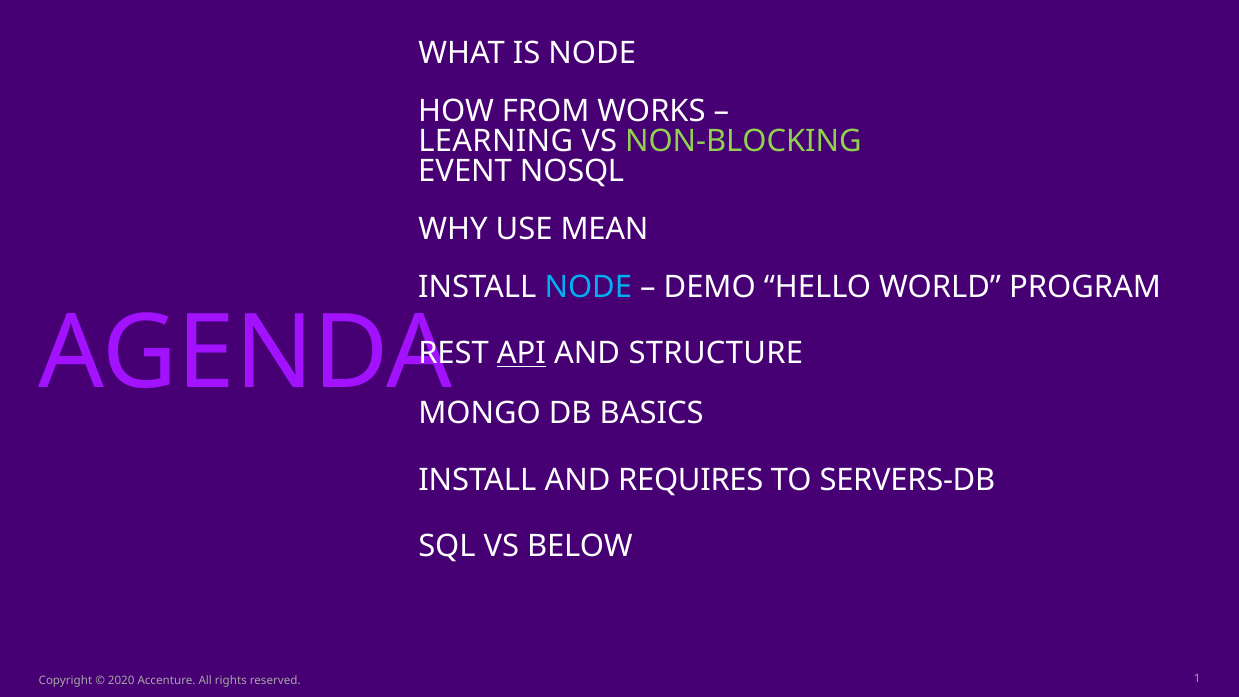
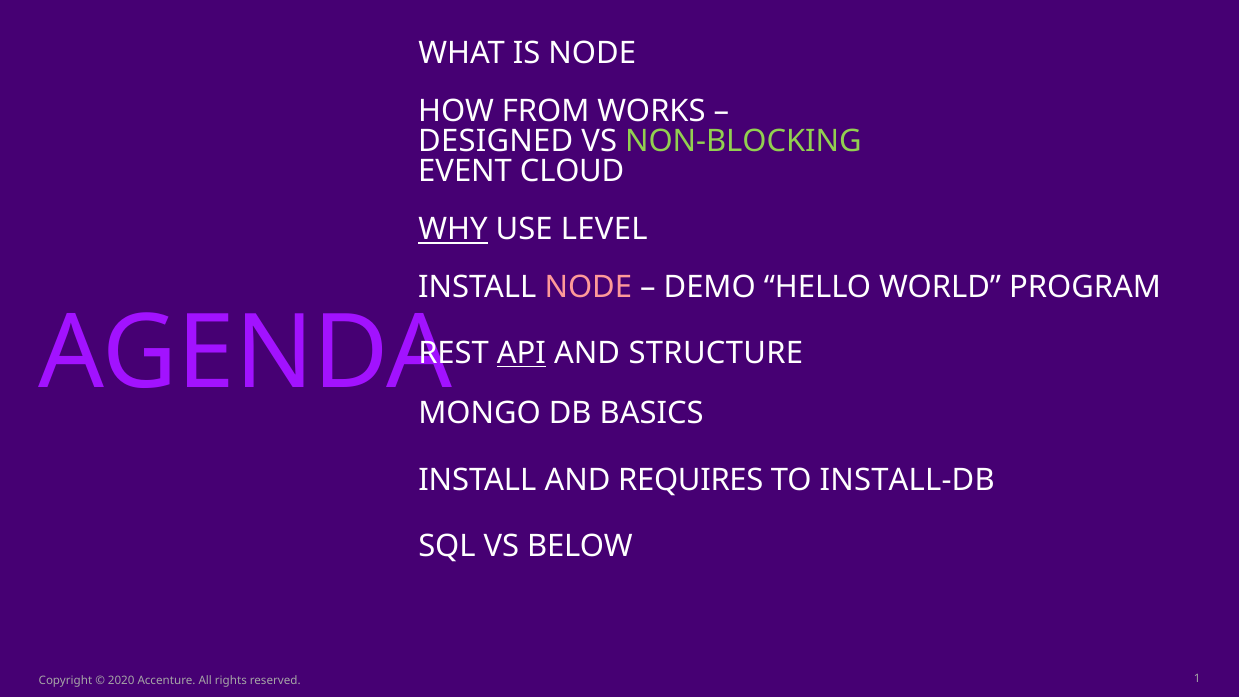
LEARNING: LEARNING -> DESIGNED (496, 141)
NOSQL: NOSQL -> CLOUD (572, 171)
WHY underline: none -> present (453, 230)
MEAN: MEAN -> LEVEL (604, 230)
NODE colour: light blue -> pink (588, 287)
SERVERS-DB: SERVERS-DB -> INSTALL-DB (907, 480)
